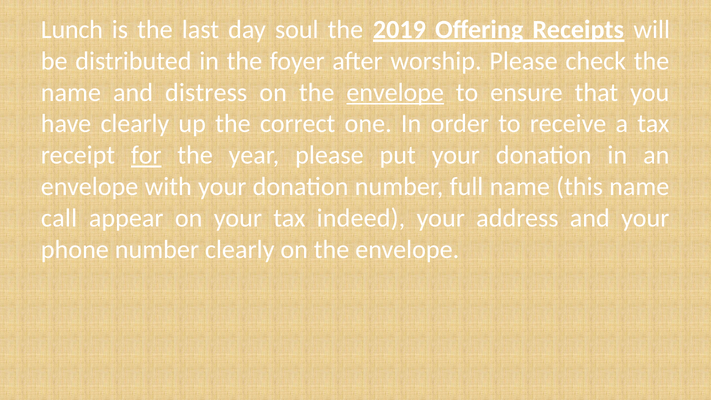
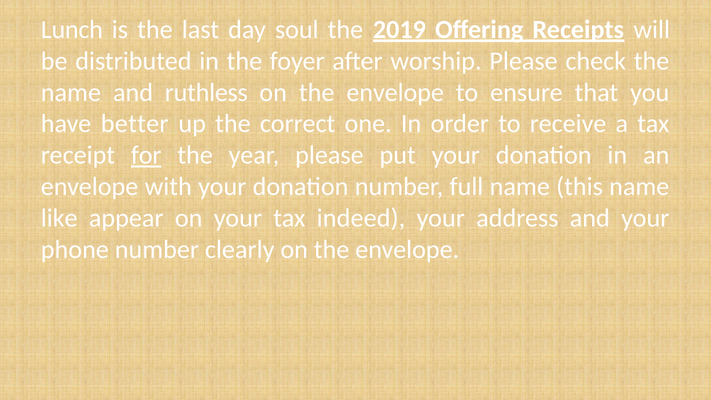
distress: distress -> ruthless (206, 92)
envelope underline: present -> none (395, 92)
have clearly: clearly -> better (135, 124)
call: call -> like (59, 218)
